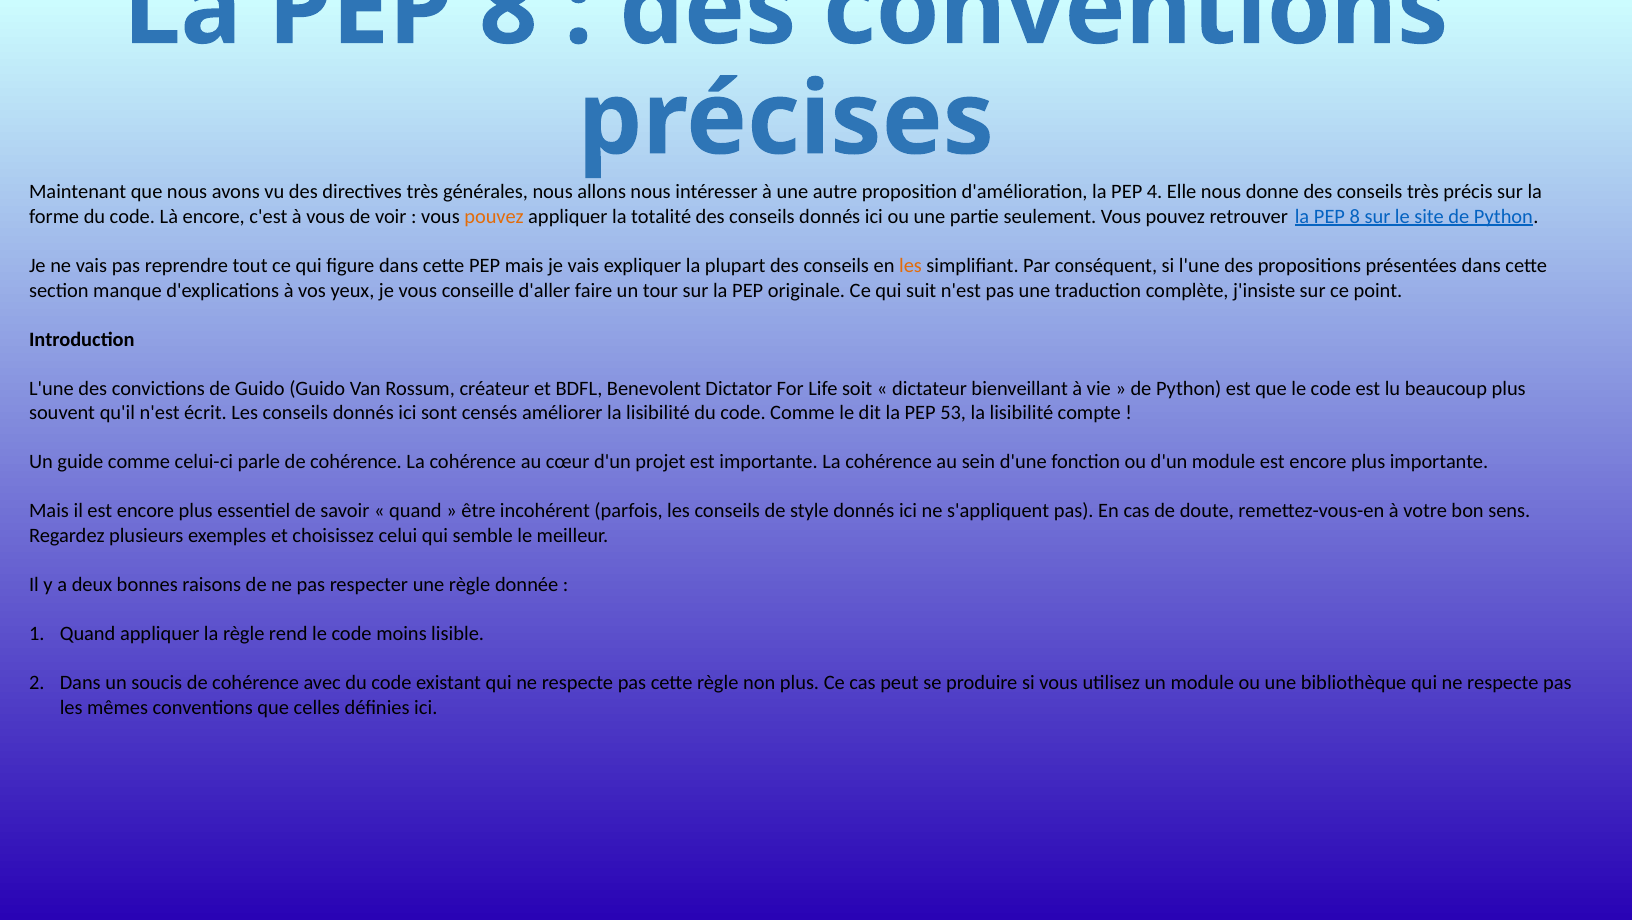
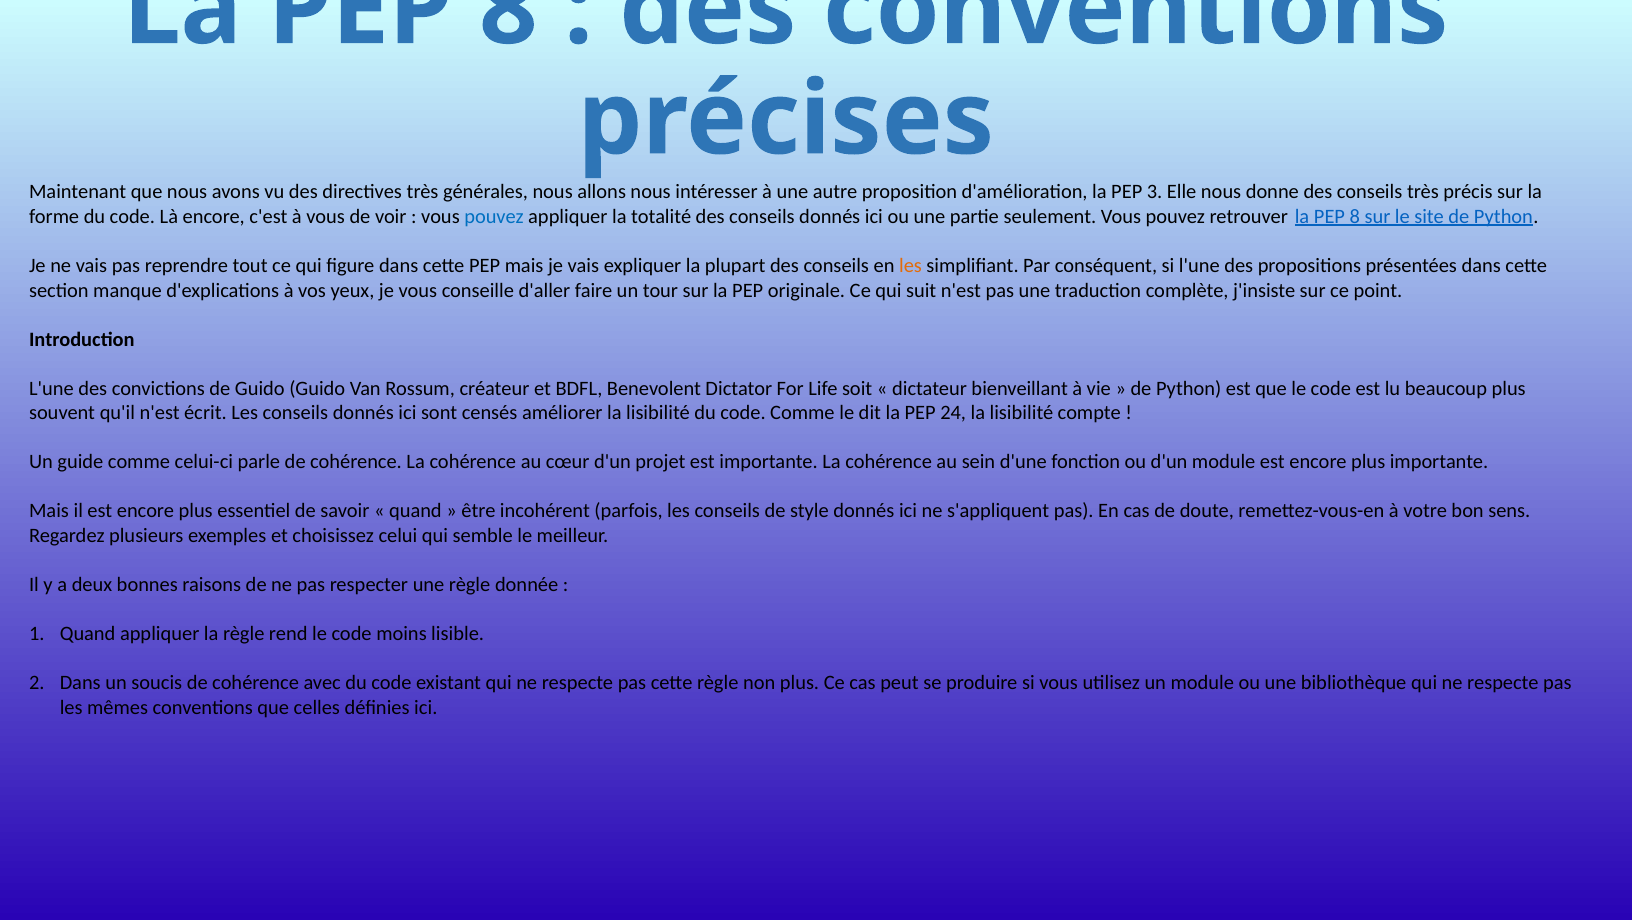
4: 4 -> 3 (1155, 192)
pouvez colour: orange -> blue (494, 216)
53: 53 -> 24 (953, 413)
